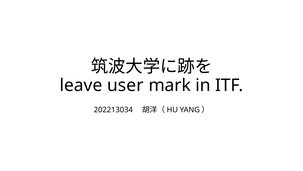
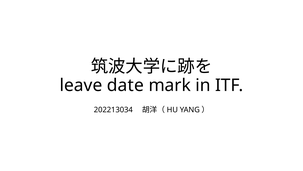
user: user -> date (125, 85)
